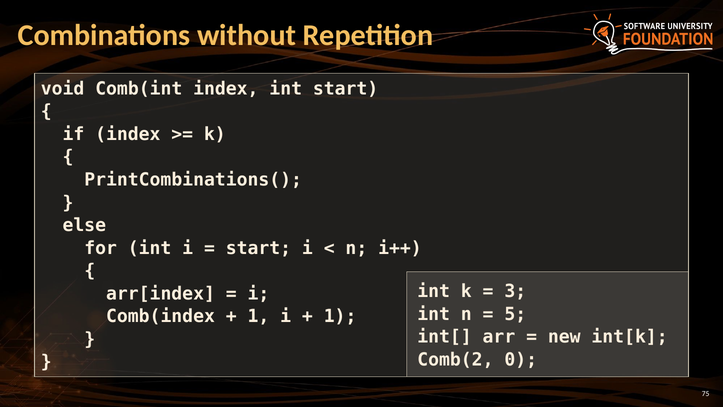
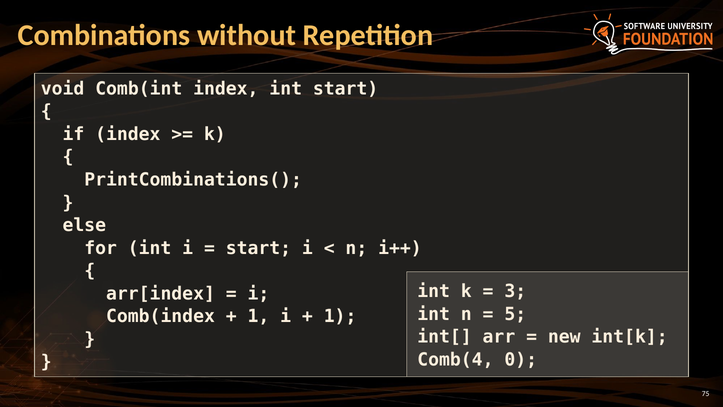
Comb(2: Comb(2 -> Comb(4 (455, 360)
